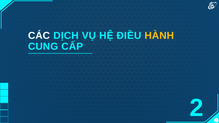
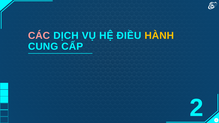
CÁC colour: white -> pink (39, 36)
